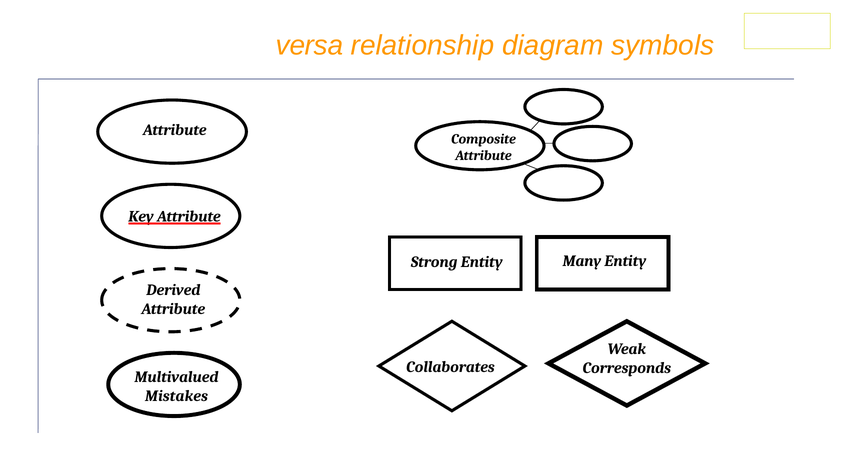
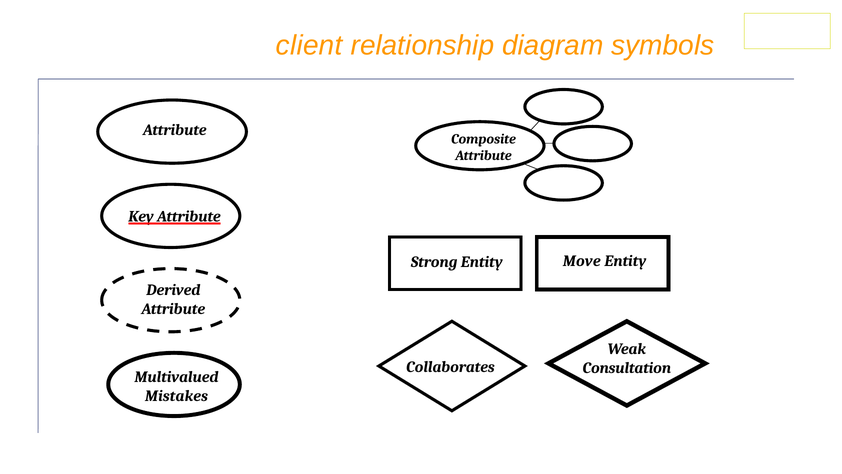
versa: versa -> client (309, 46)
Many: Many -> Move (582, 261)
Corresponds: Corresponds -> Consultation (627, 368)
